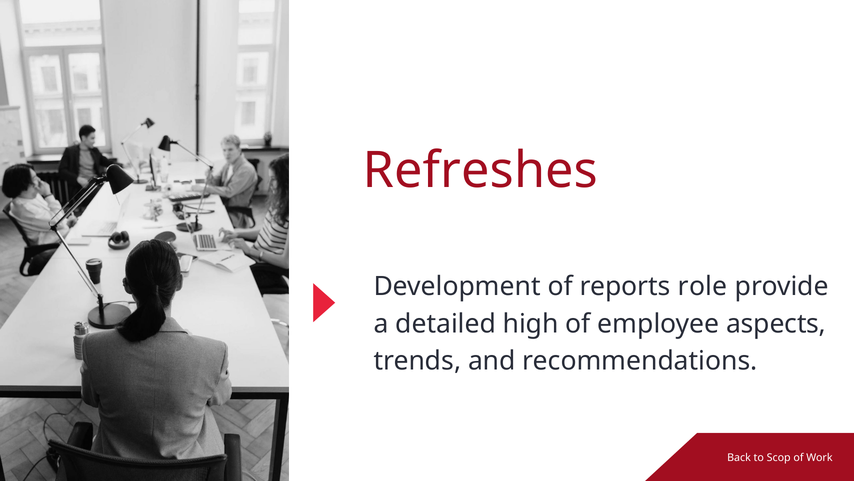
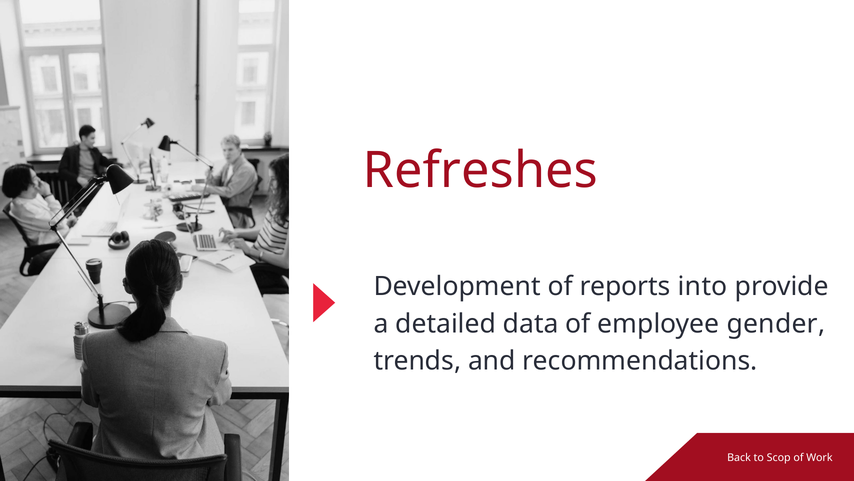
role: role -> into (703, 286)
high: high -> data (531, 323)
aspects: aspects -> gender (776, 323)
